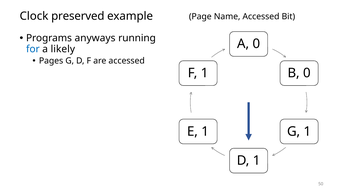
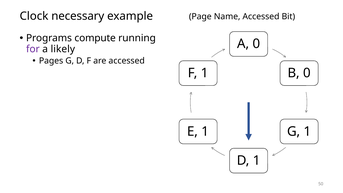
preserved: preserved -> necessary (78, 16)
anyways: anyways -> compute (95, 38)
for colour: blue -> purple (33, 49)
